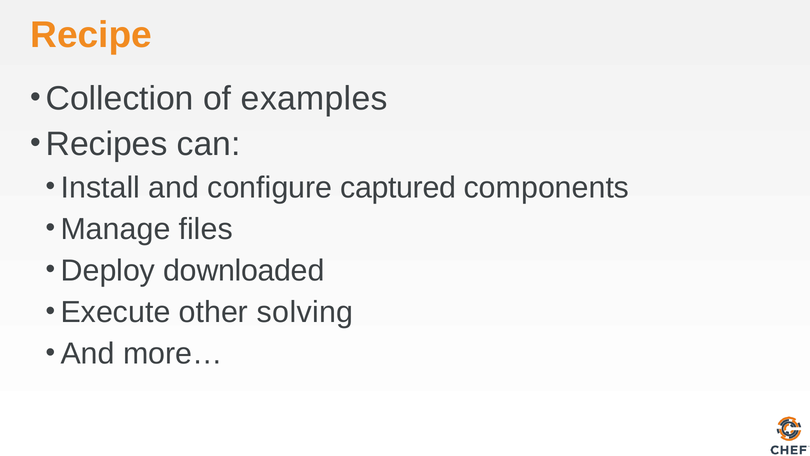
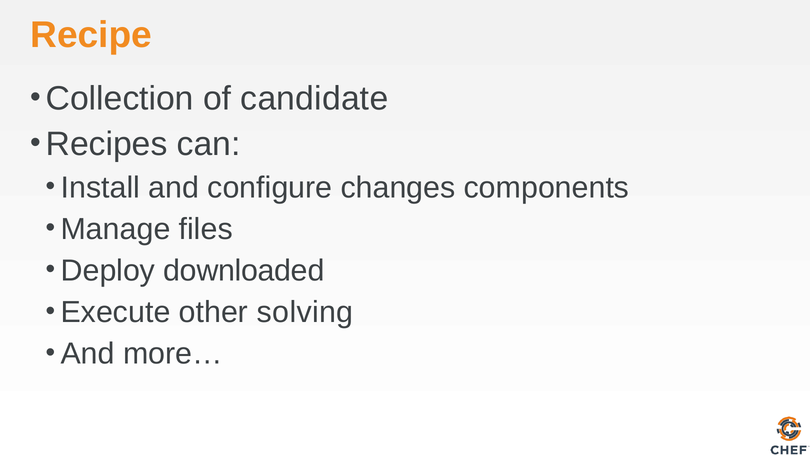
examples: examples -> candidate (314, 99)
captured: captured -> changes (398, 187)
